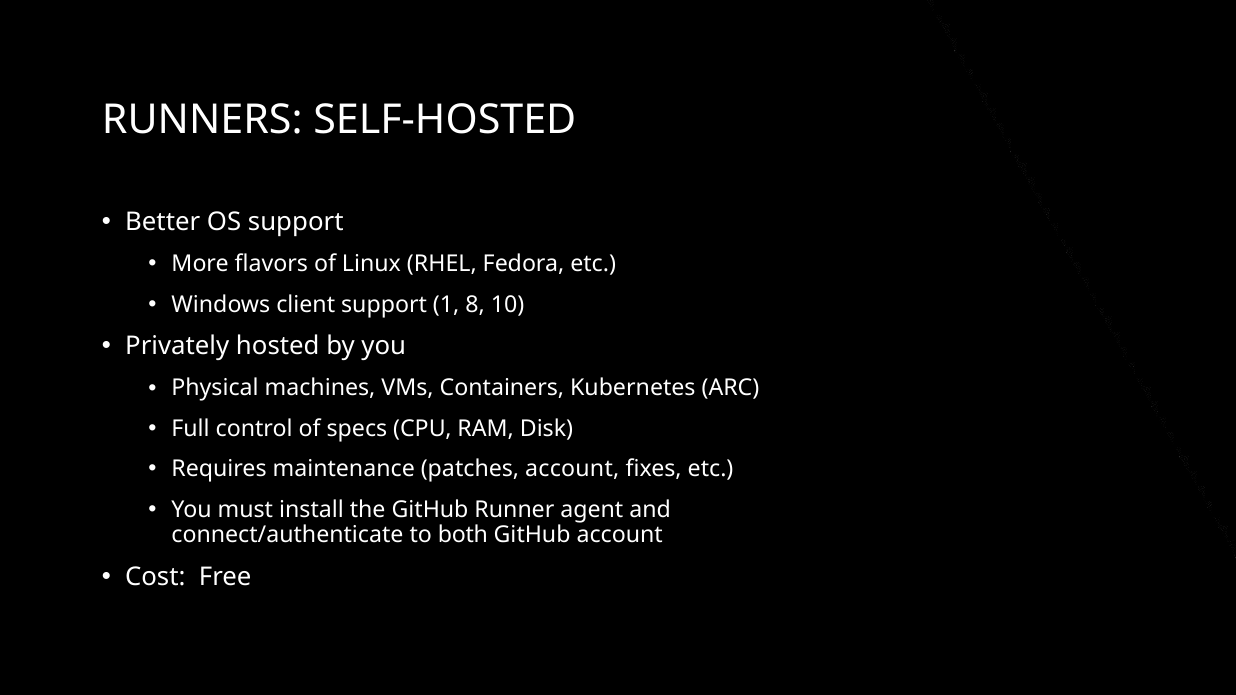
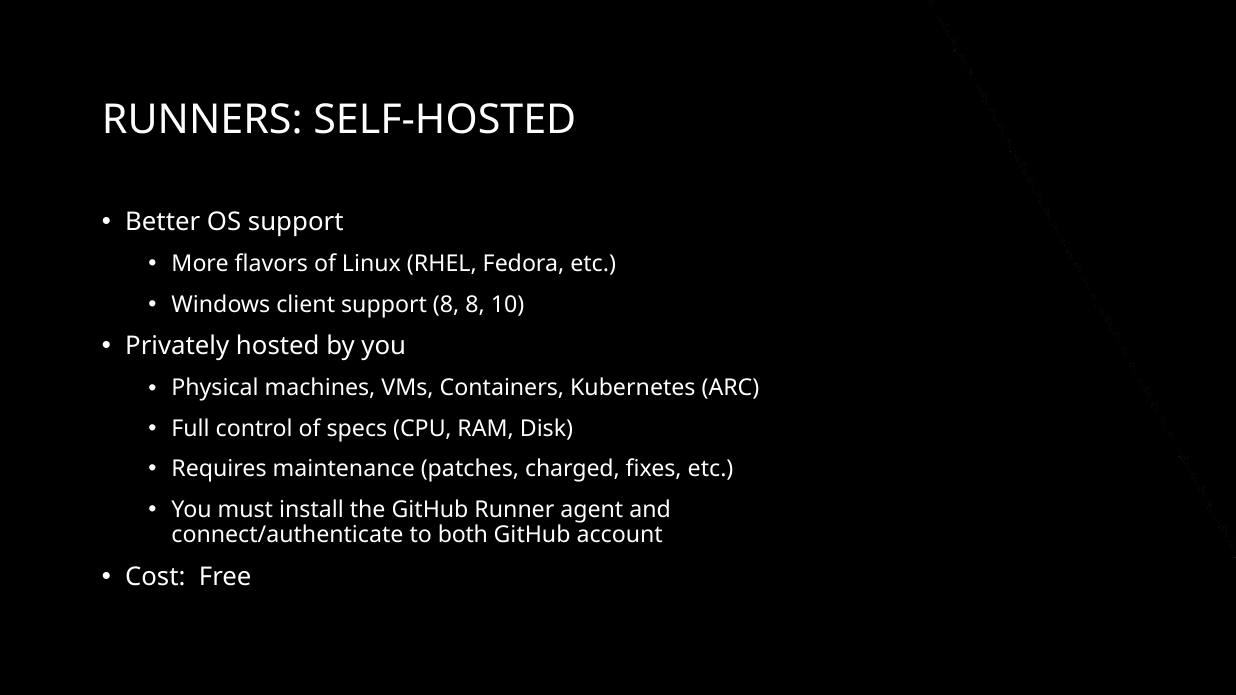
support 1: 1 -> 8 (446, 305)
patches account: account -> charged (572, 469)
